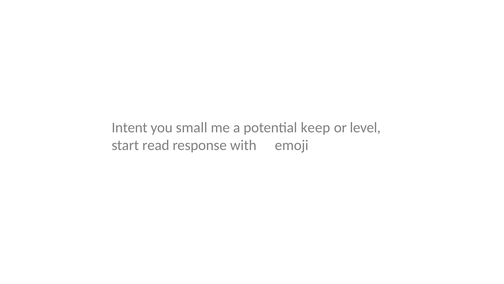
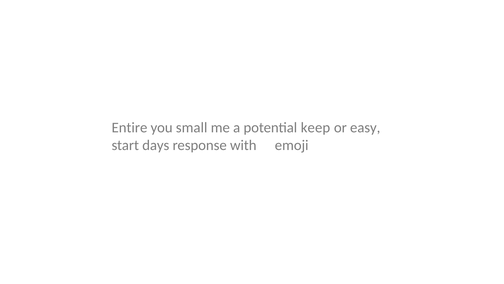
Intent: Intent -> Entire (129, 127)
level: level -> easy (365, 127)
read: read -> days (156, 145)
